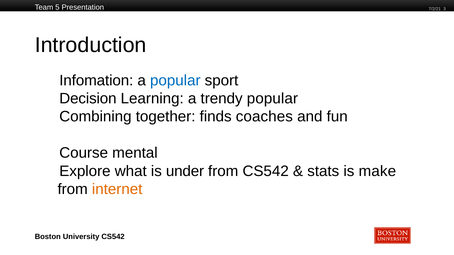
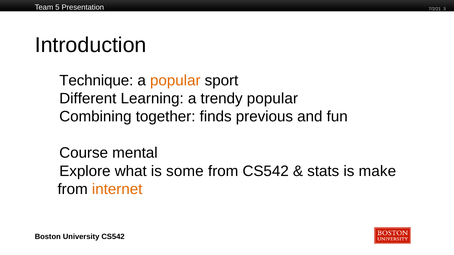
Infomation: Infomation -> Technique (96, 81)
popular colour: blue -> orange (175, 81)
Decision: Decision -> Different (88, 99)
coaches: coaches -> previous (264, 117)
under: under -> some (185, 171)
